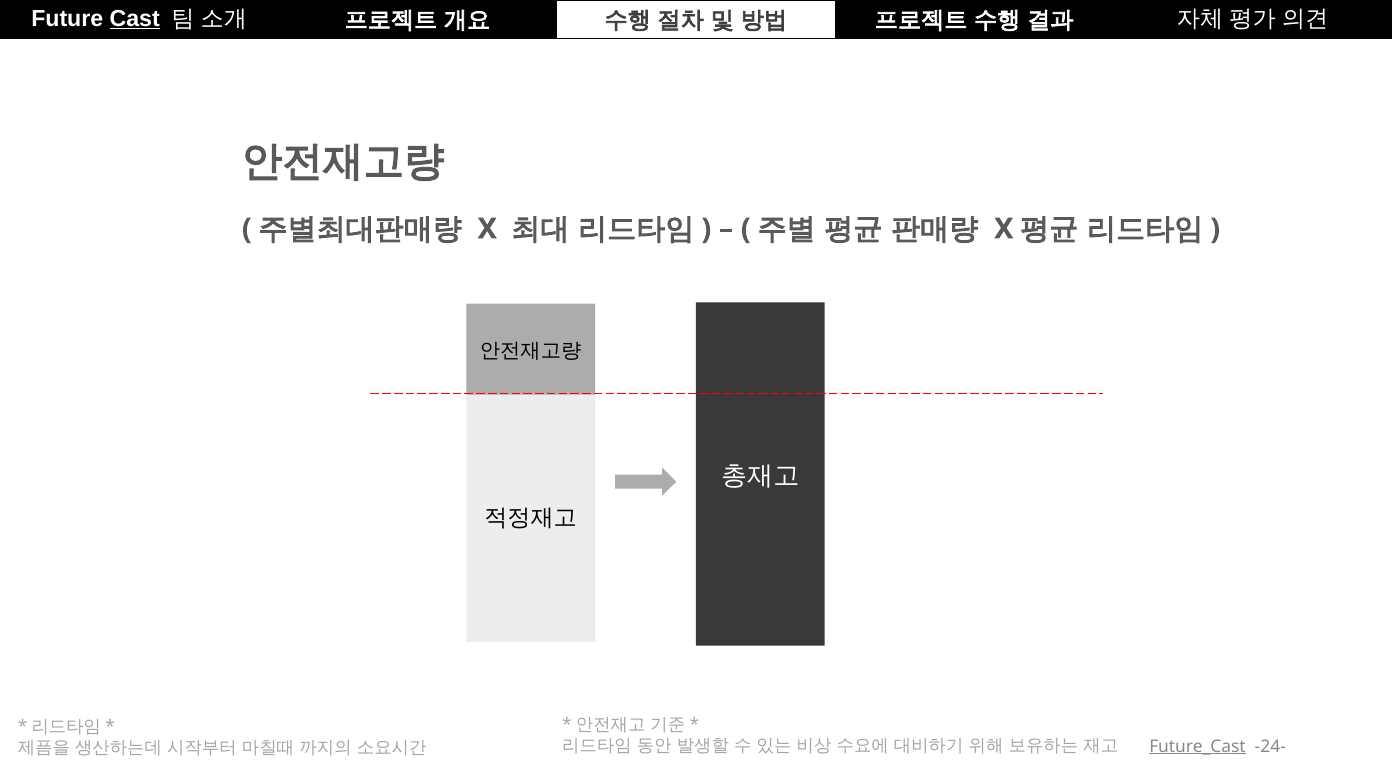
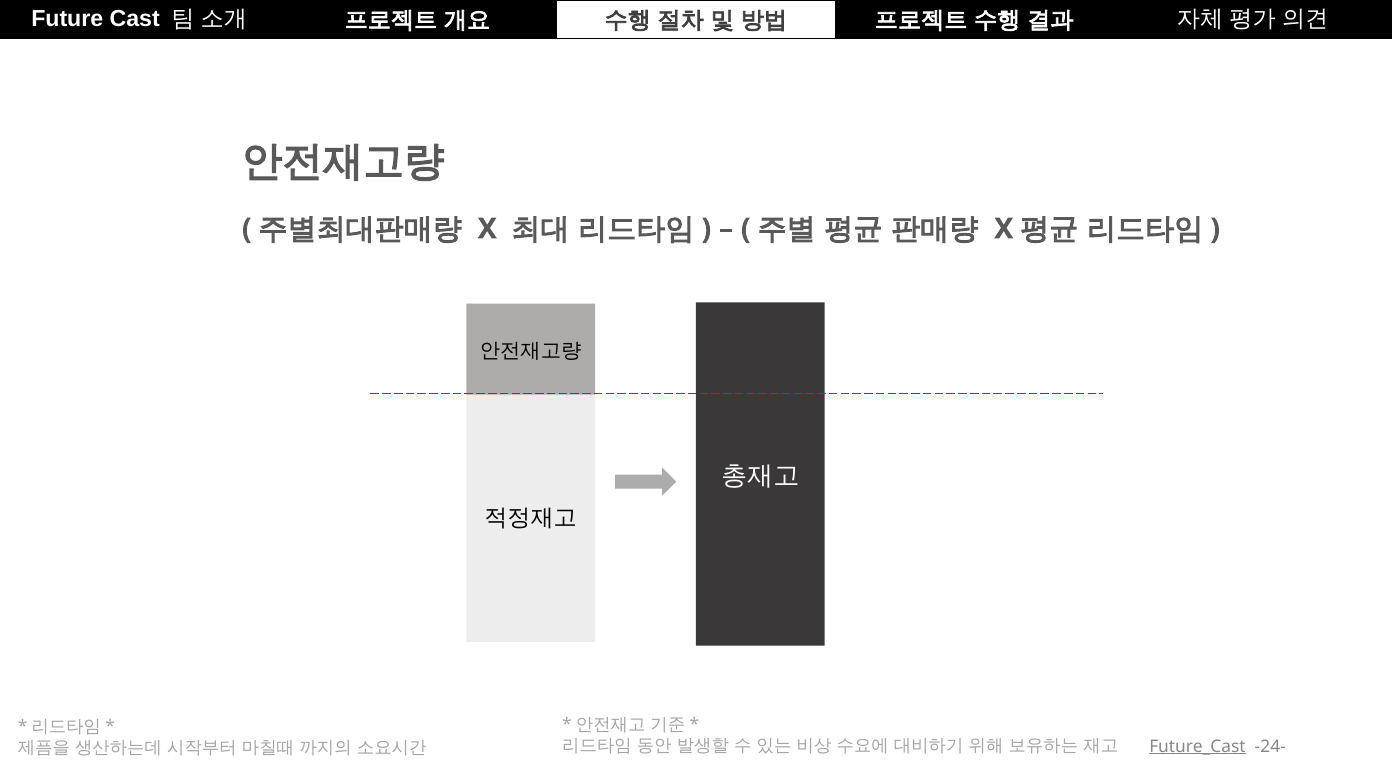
Cast underline: present -> none (135, 18)
